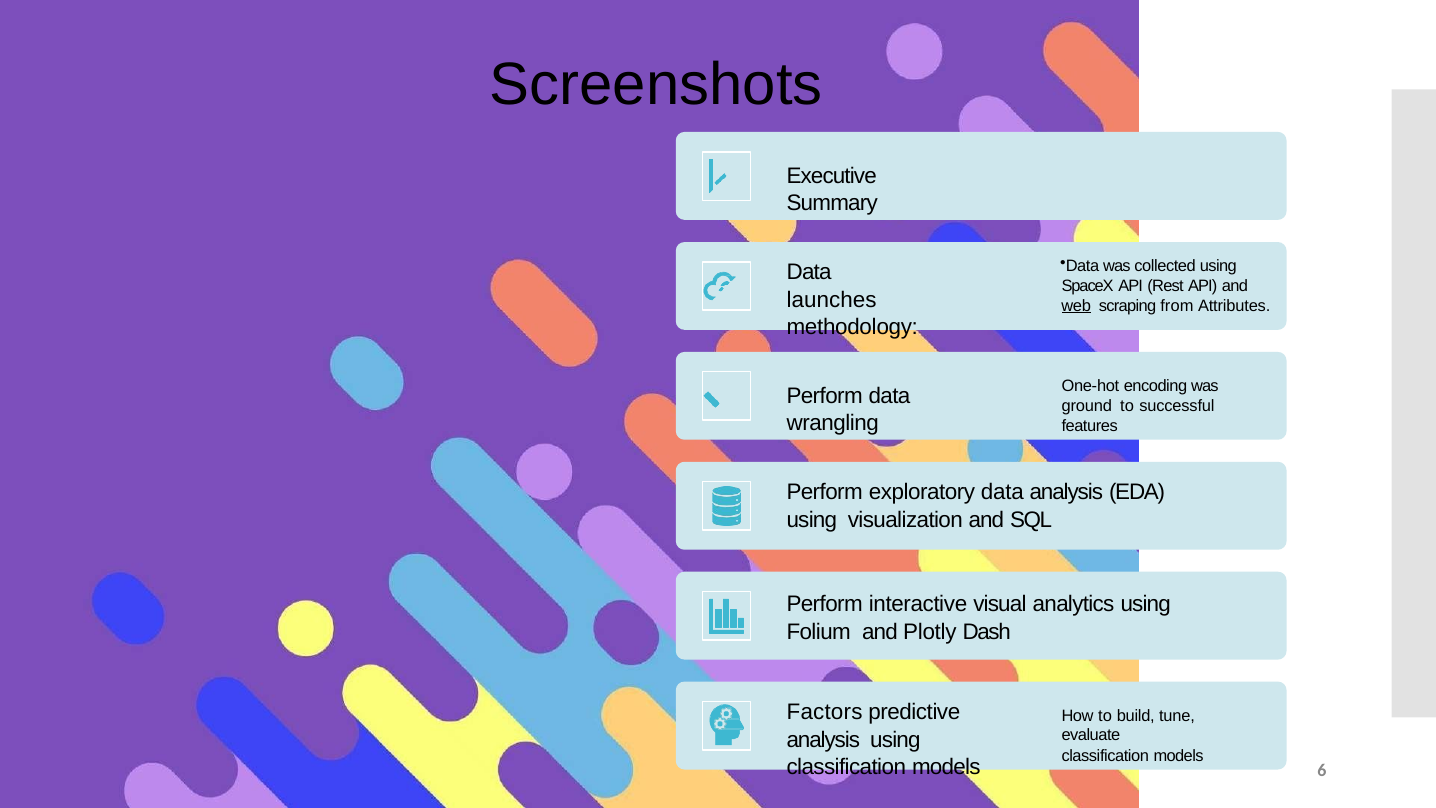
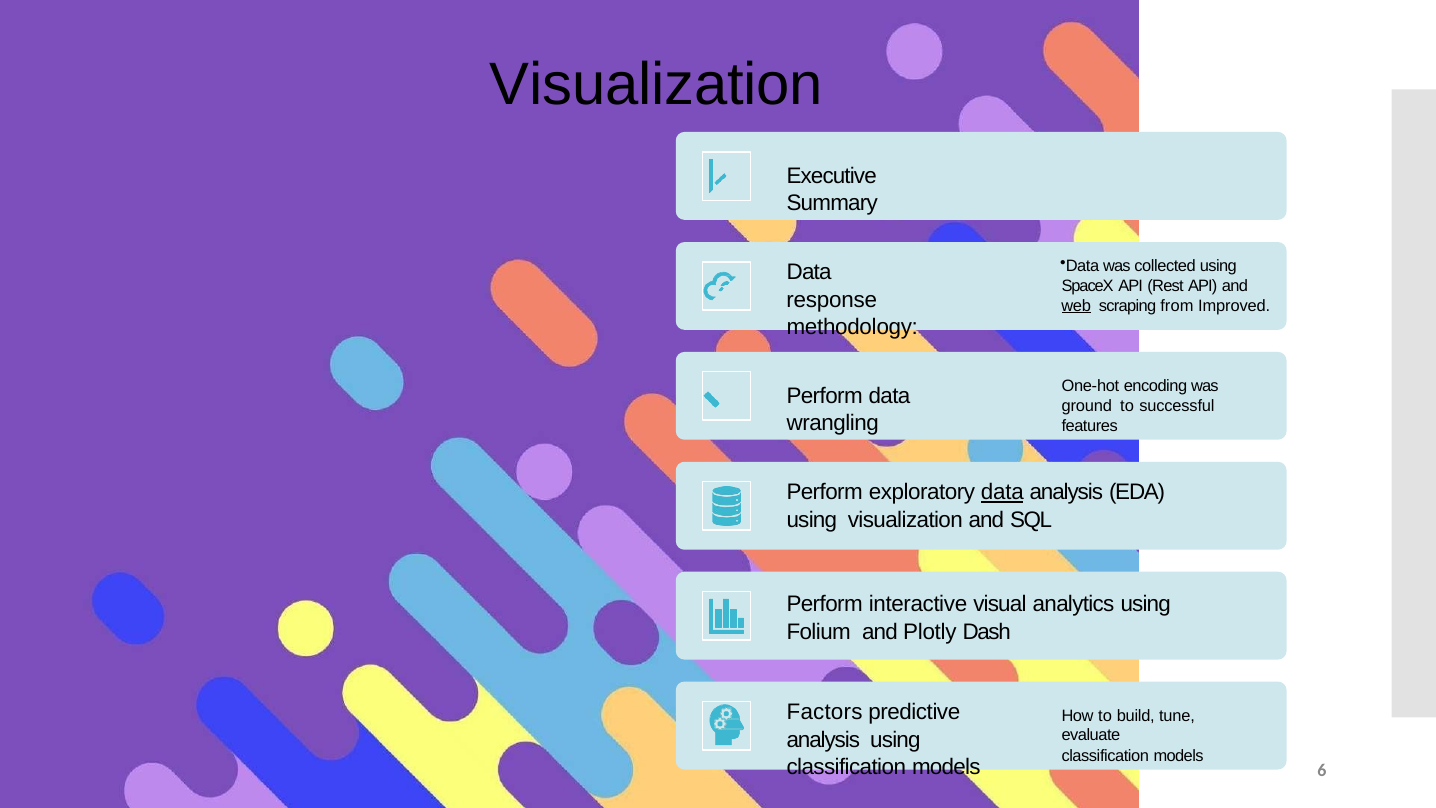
Screenshots: Screenshots -> Visualization (656, 84)
launches: launches -> response (832, 300)
Attributes: Attributes -> Improved (1234, 306)
data underline: none -> present (1002, 492)
